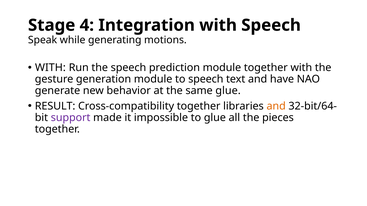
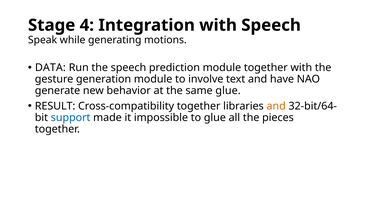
WITH: WITH -> DATA (50, 68)
to speech: speech -> involve (206, 79)
support colour: purple -> blue (71, 118)
